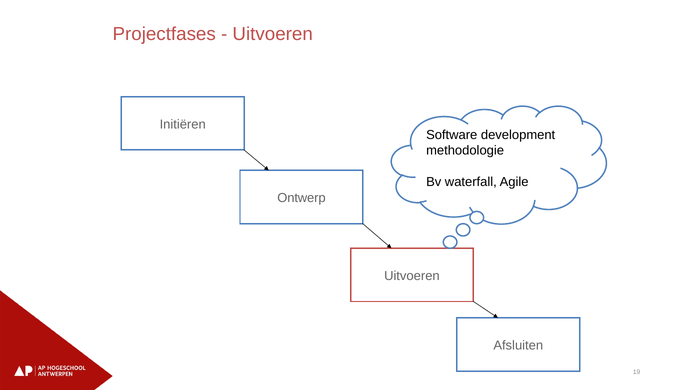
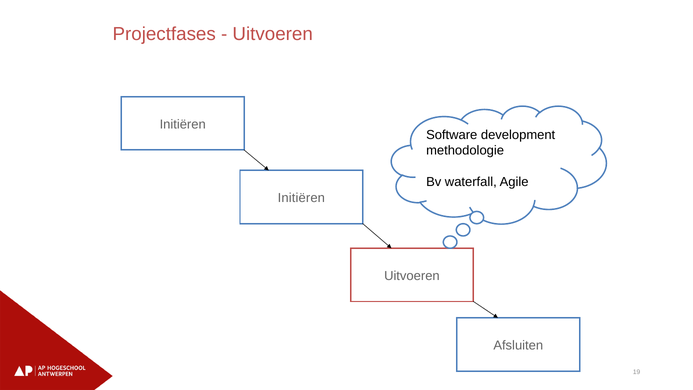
Ontwerp: Ontwerp -> Initiëren (301, 198)
